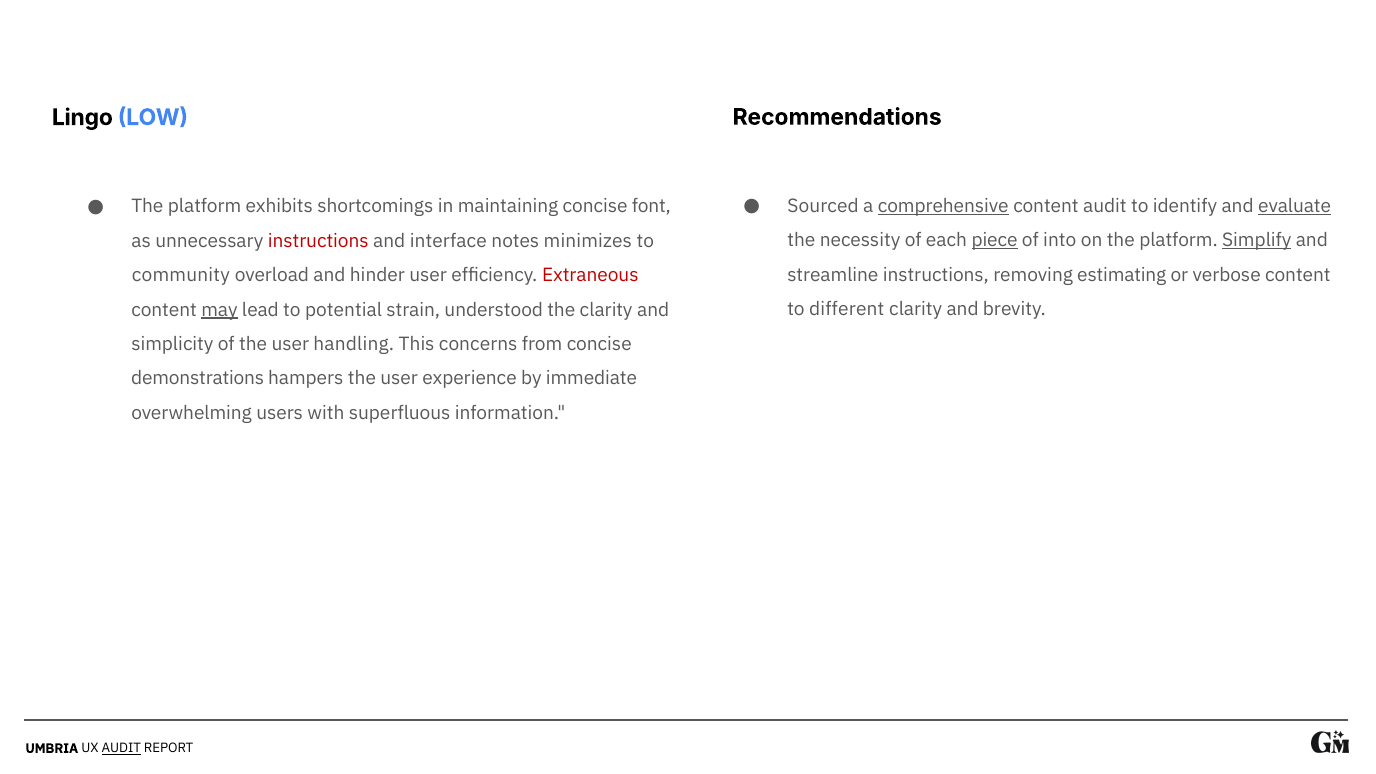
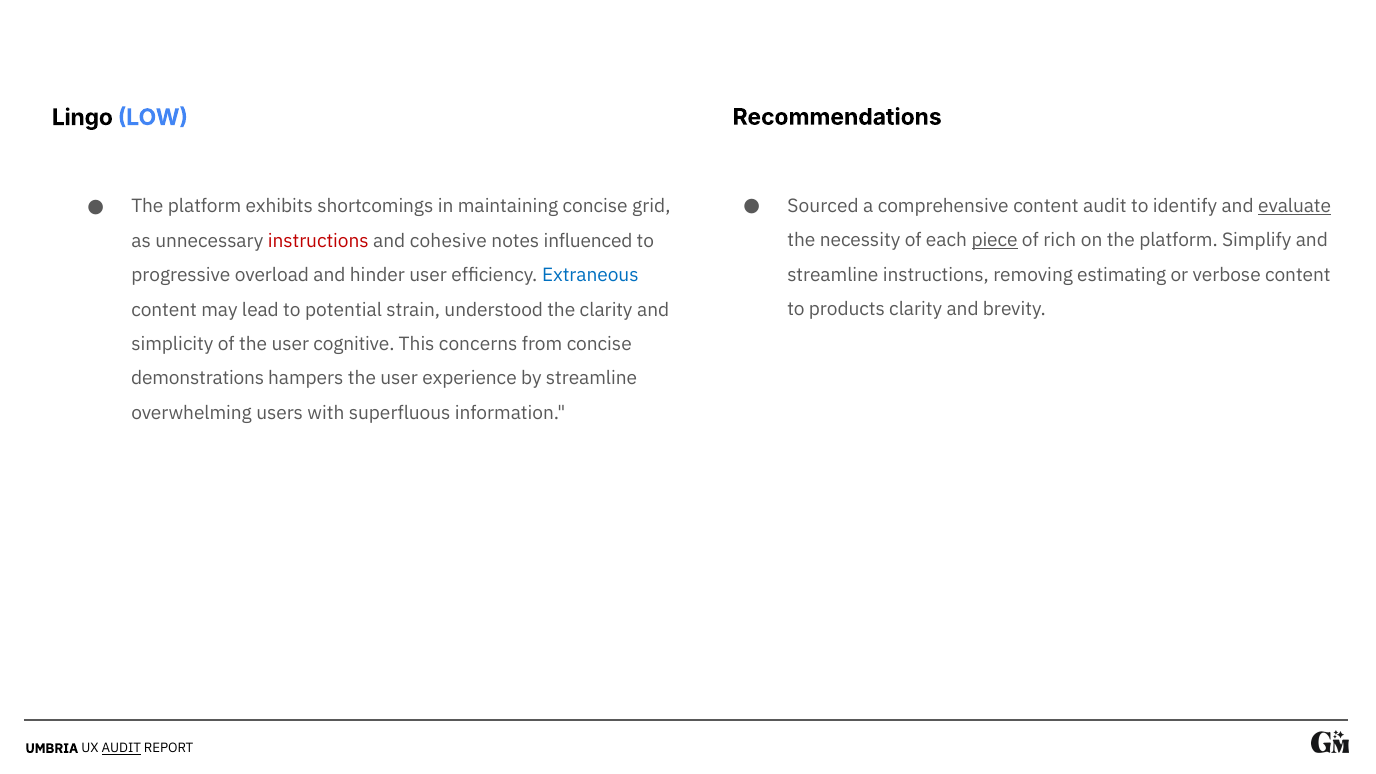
comprehensive underline: present -> none (943, 206)
font: font -> grid (651, 206)
into: into -> rich (1060, 240)
Simplify underline: present -> none (1257, 240)
interface: interface -> cohesive (448, 241)
minimizes: minimizes -> influenced (588, 241)
community: community -> progressive (181, 275)
Extraneous colour: red -> blue (590, 275)
different: different -> products (847, 309)
may underline: present -> none (220, 310)
handling: handling -> cognitive (354, 344)
by immediate: immediate -> streamline (592, 379)
